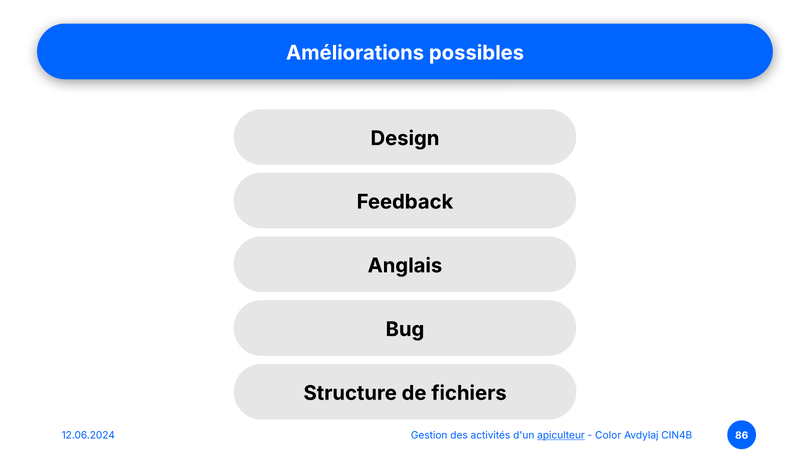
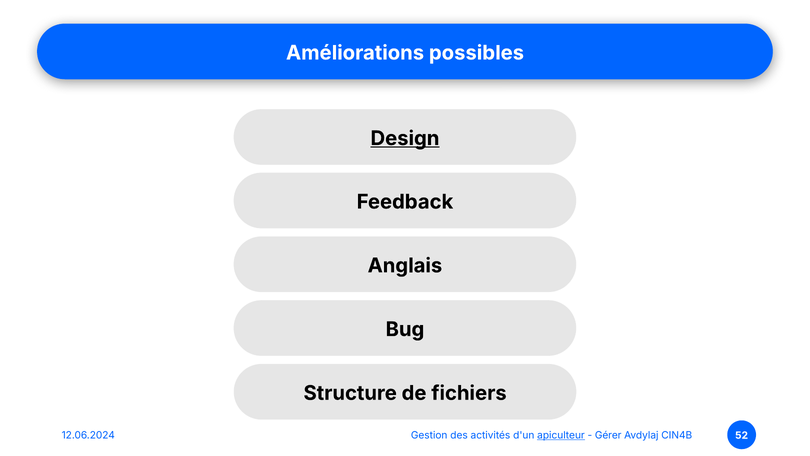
Design underline: none -> present (405, 138)
Color: Color -> Gérer (608, 435)
86: 86 -> 52 (742, 435)
